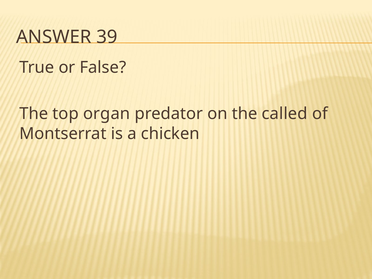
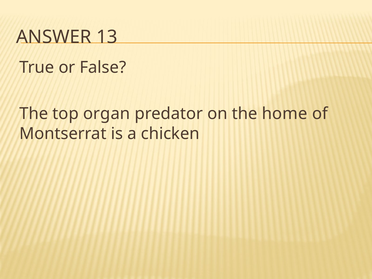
39: 39 -> 13 (107, 37)
called: called -> home (285, 114)
